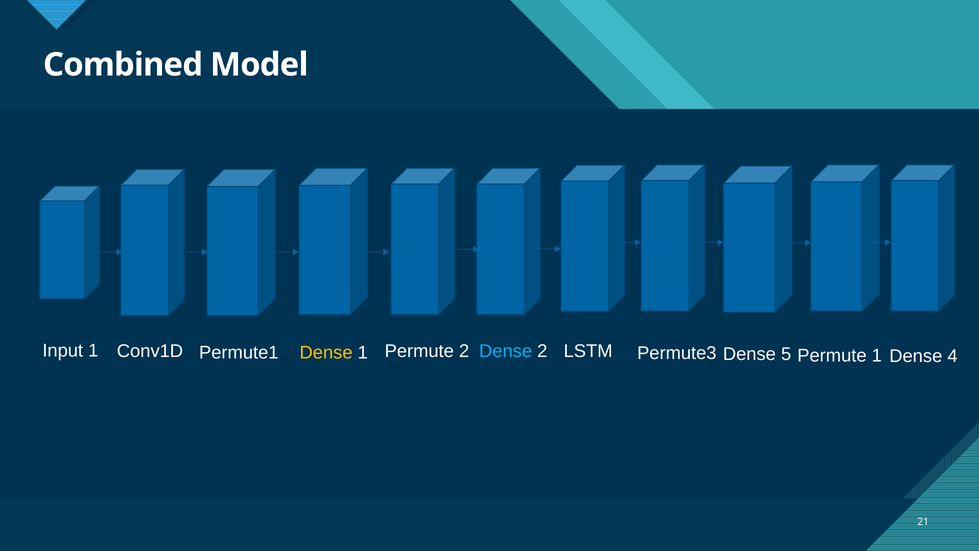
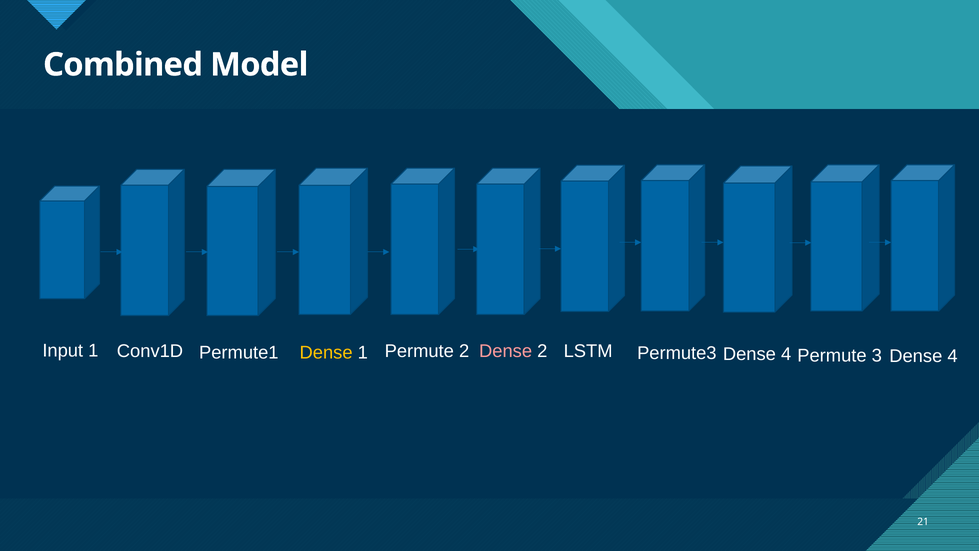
Permute3 Dense 5: 5 -> 4 (786, 354)
Permute 1: 1 -> 3 (877, 356)
Dense colour: light blue -> pink (506, 351)
